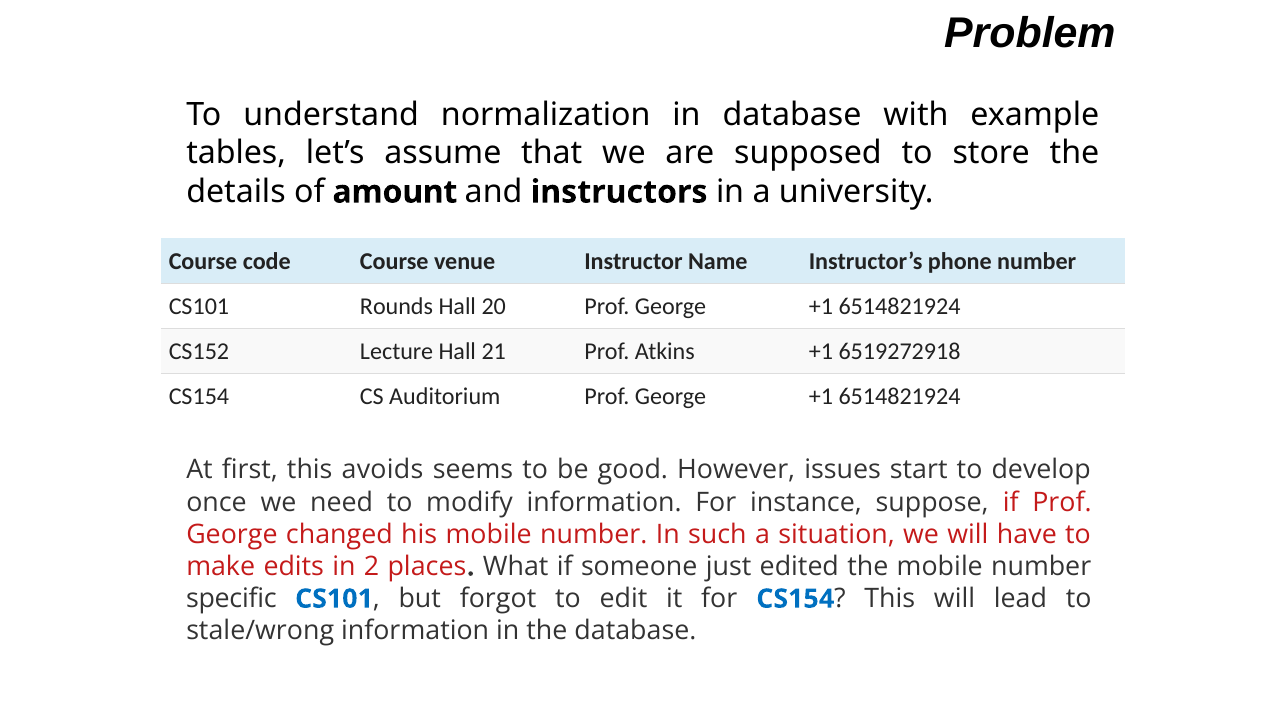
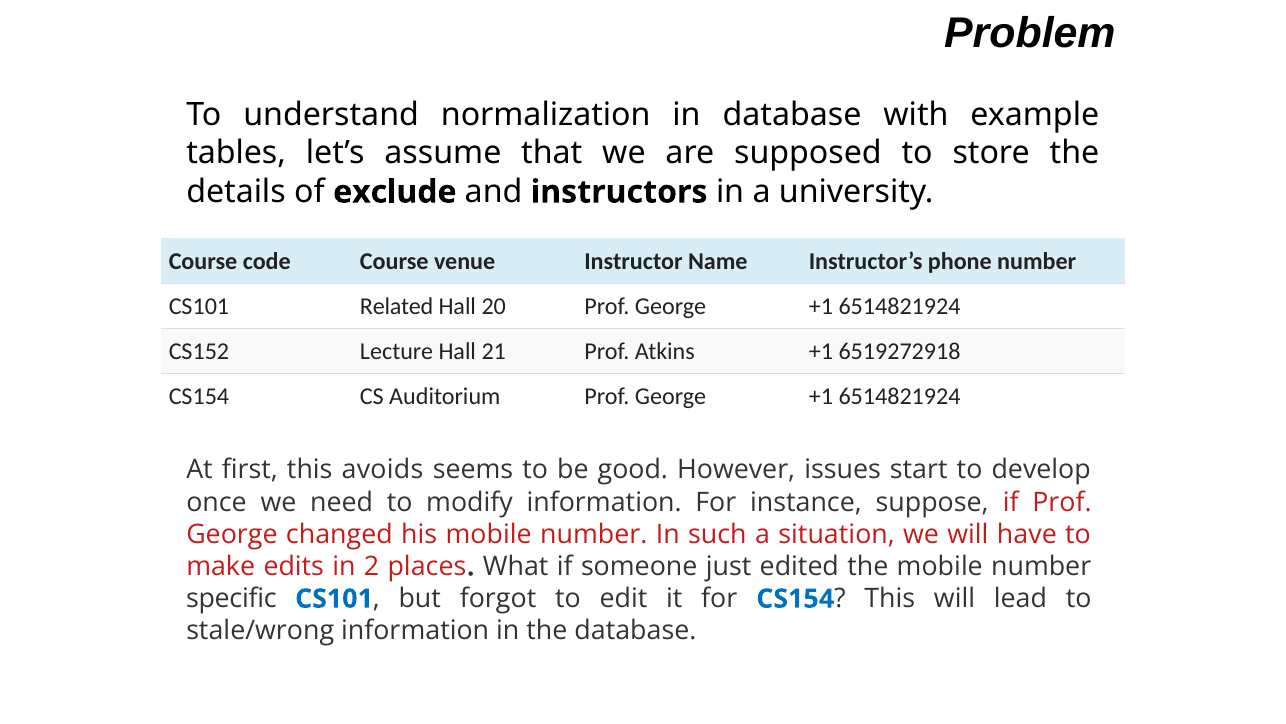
amount: amount -> exclude (395, 192)
Rounds: Rounds -> Related (397, 306)
